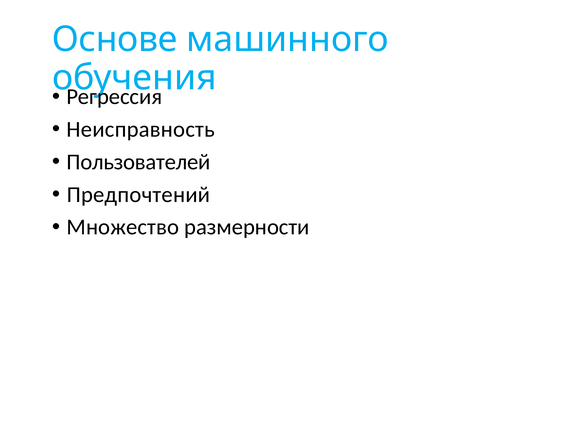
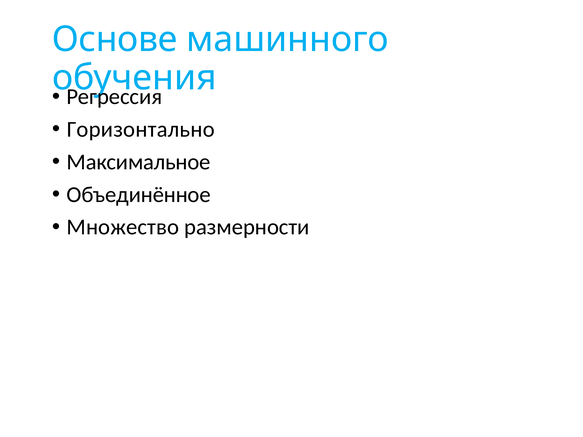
Неисправность: Неисправность -> Горизонтально (141, 129)
Пользователей: Пользователей -> Максимальное (138, 162)
Предпочтений: Предпочтений -> Объединённое (139, 195)
